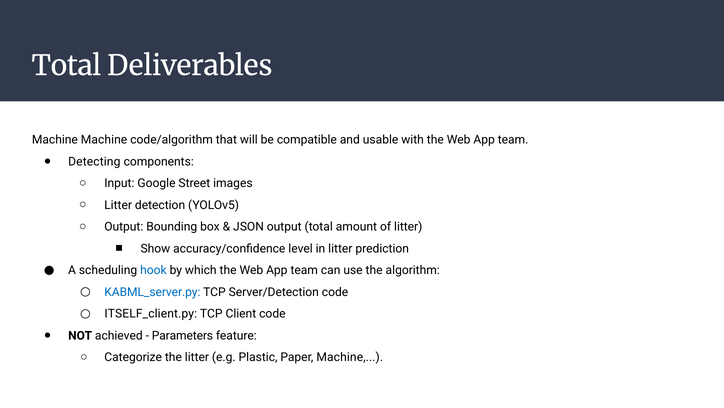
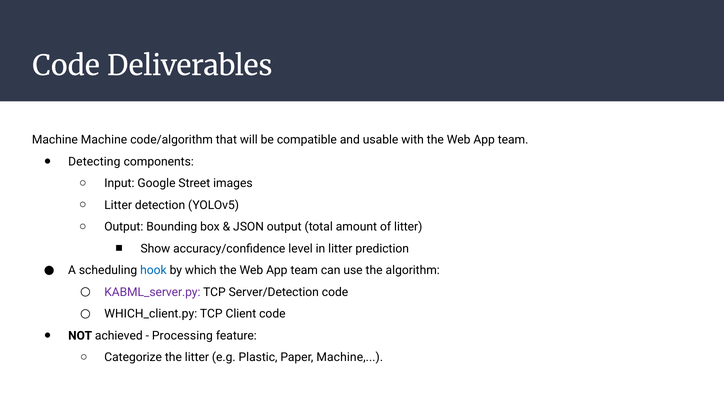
Total: Total -> Code (66, 66)
KABML_server.py colour: blue -> purple (152, 292)
ITSELF_client.py: ITSELF_client.py -> WHICH_client.py (151, 313)
Parameters: Parameters -> Processing (182, 335)
